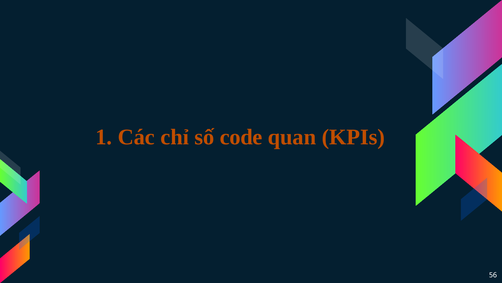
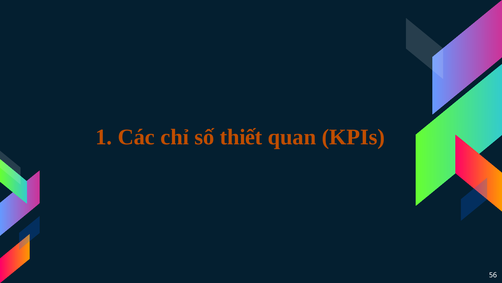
code: code -> thiết (241, 137)
